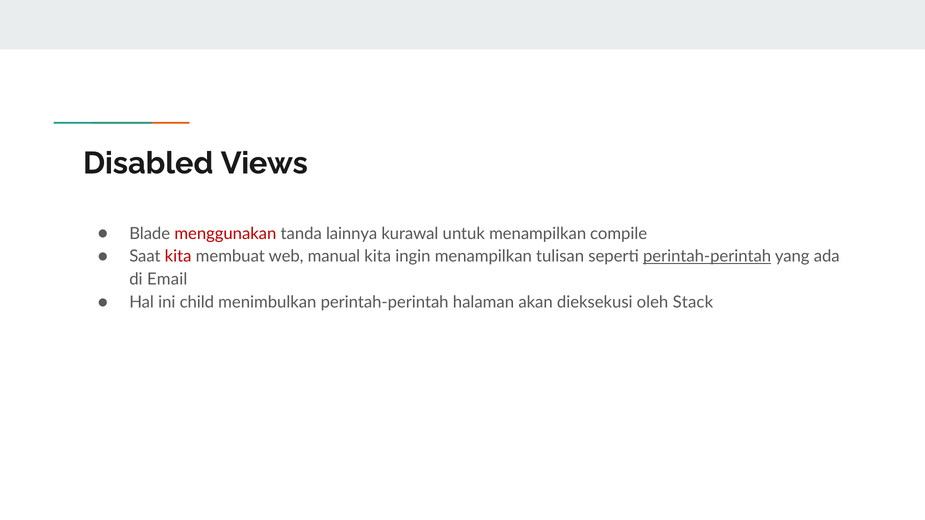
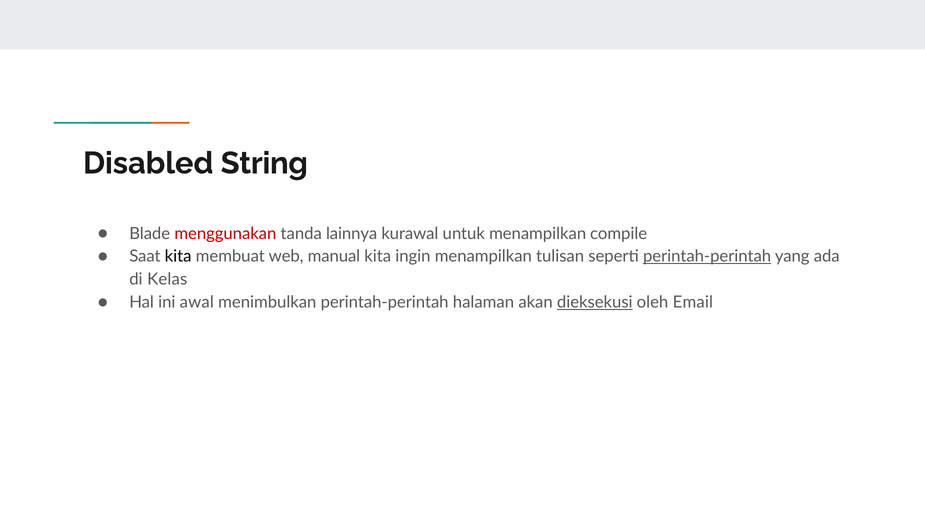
Views: Views -> String (264, 163)
kita colour: red -> black (178, 257)
Email: Email -> Kelas (167, 280)
child: child -> awal (197, 303)
dieksekusi underline: none -> present (595, 303)
Stack: Stack -> Email (693, 303)
